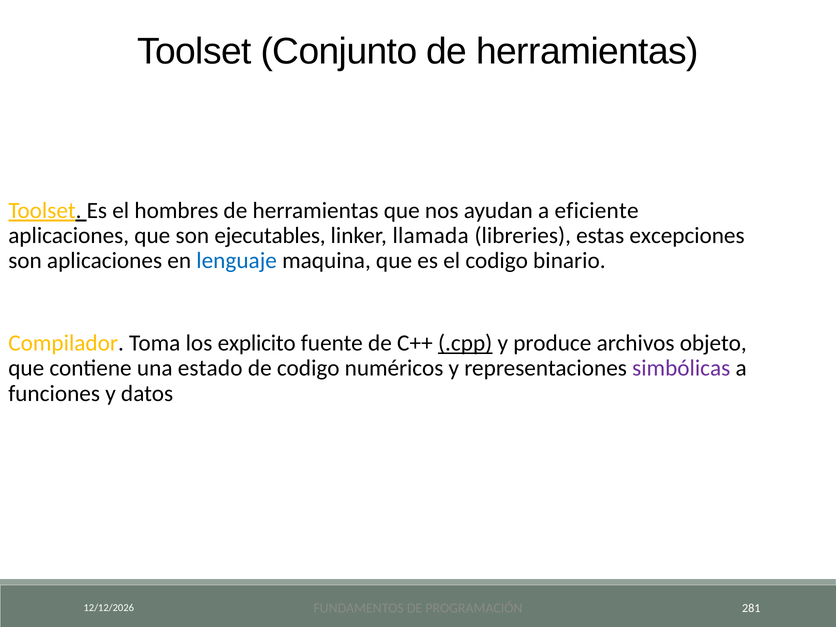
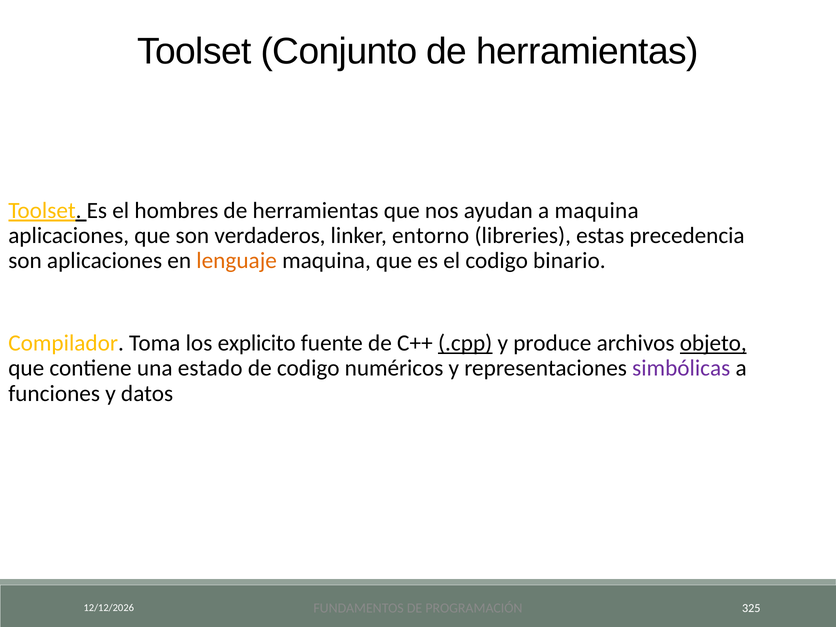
a eficiente: eficiente -> maquina (597, 210)
ejecutables: ejecutables -> verdaderos (270, 235)
llamada: llamada -> entorno (431, 235)
excepciones: excepciones -> precedencia (687, 235)
lenguaje colour: blue -> orange (237, 261)
objeto underline: none -> present (713, 343)
281: 281 -> 325 (751, 608)
